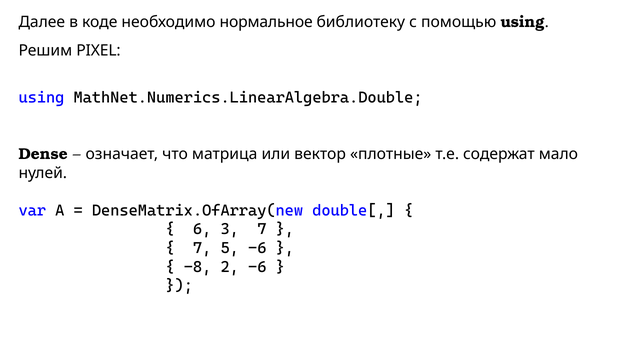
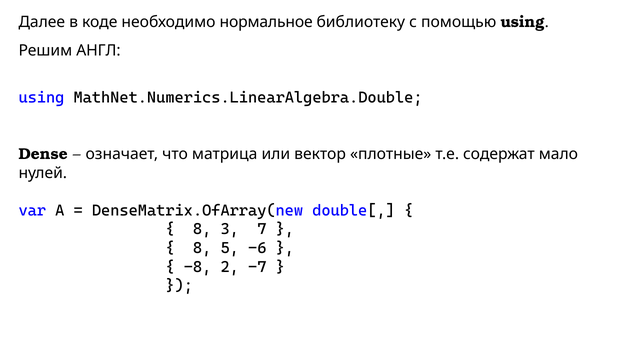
PIXEL: PIXEL -> АНГЛ (98, 50)
6: 6 -> 8 (202, 229)
7: 7 -> 8 (202, 248)
2 -6: -6 -> -7 (257, 267)
